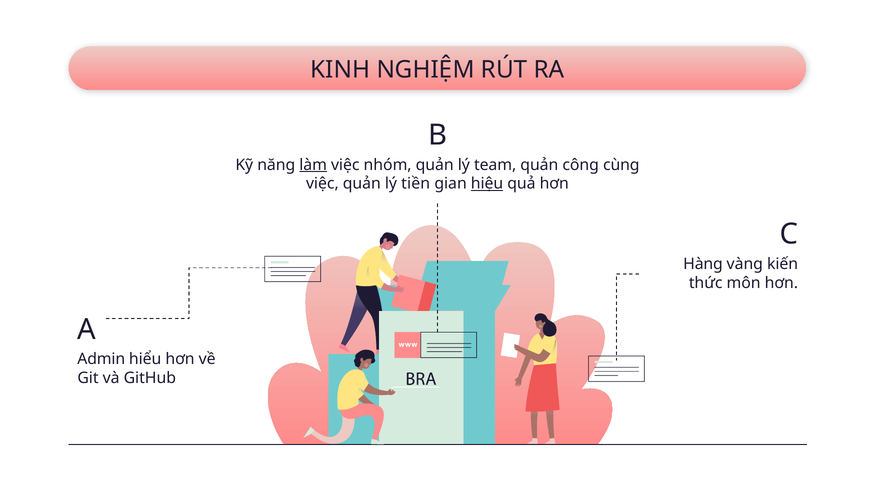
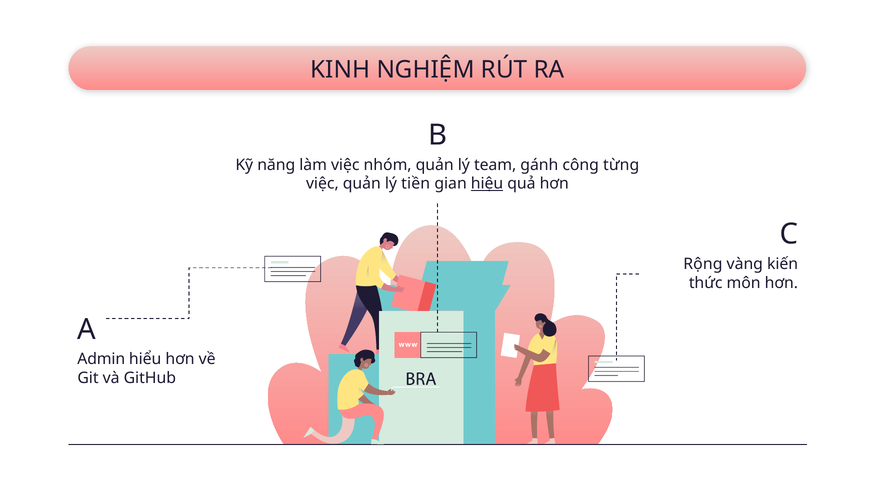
làm underline: present -> none (313, 165)
team quản: quản -> gánh (539, 165)
cùng: cùng -> từng (621, 165)
Hàng: Hàng -> Rộng (703, 264)
